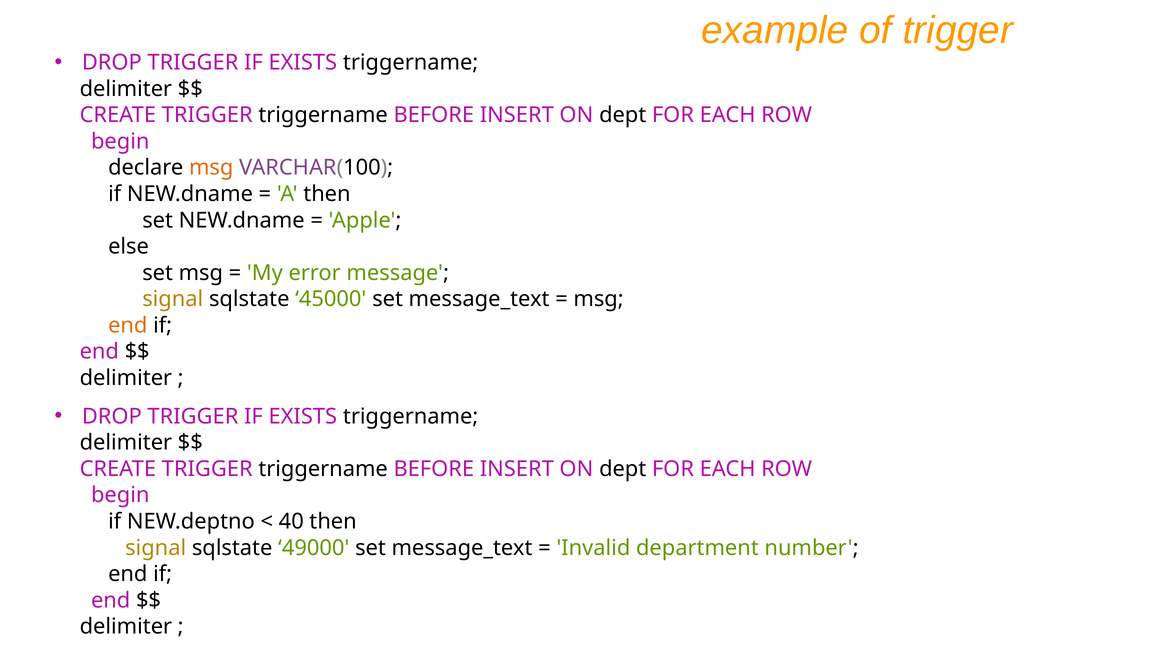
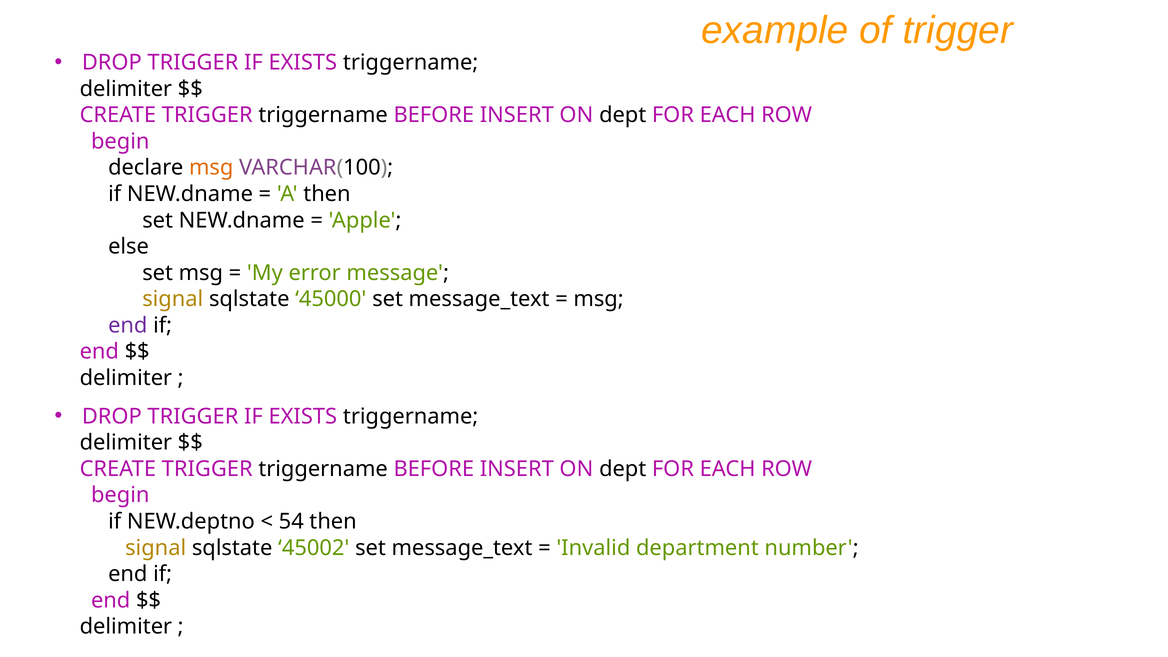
end colour: orange -> purple (128, 325)
40: 40 -> 54 (291, 522)
49000: 49000 -> 45002 (314, 548)
